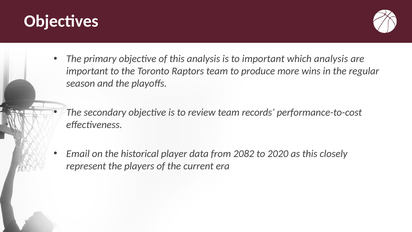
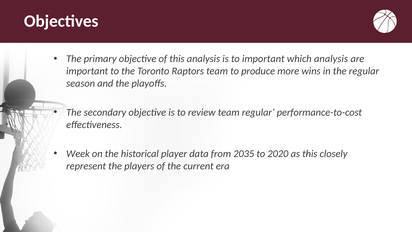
team records: records -> regular (258, 112)
Email: Email -> Week (78, 154)
2082: 2082 -> 2035 (244, 154)
